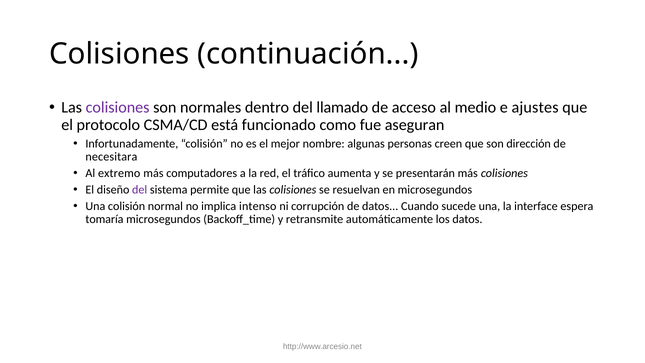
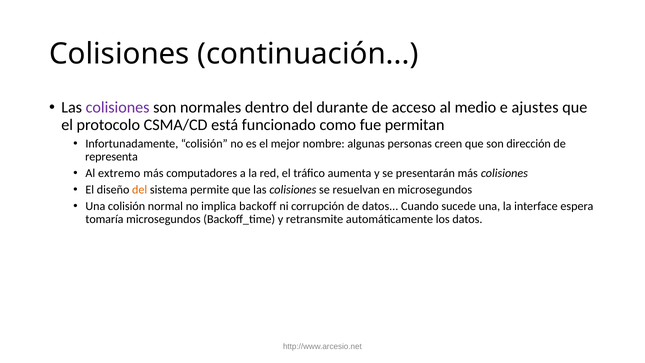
llamado: llamado -> durante (342, 108)
aseguran: aseguran -> permitan (415, 125)
necesitara: necesitara -> representa (112, 157)
del colour: purple -> orange (140, 190)
intenso: intenso -> backoff (258, 206)
